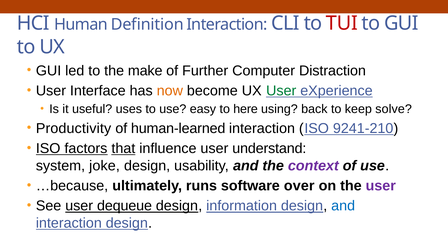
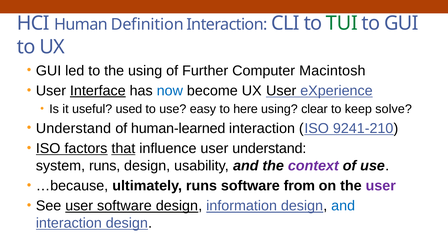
TUI colour: red -> green (342, 23)
the make: make -> using (145, 71)
Distraction: Distraction -> Macintosh (332, 71)
Interface underline: none -> present (98, 91)
now colour: orange -> blue (170, 91)
User colour: green -> black (281, 91)
uses: uses -> used (129, 109)
back: back -> clear (314, 109)
Productivity: Productivity -> Understand (74, 128)
system joke: joke -> runs (105, 166)
over: over -> from (299, 186)
user dequeue: dequeue -> software (124, 206)
